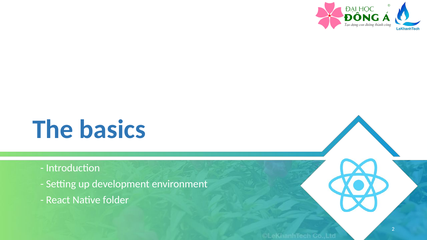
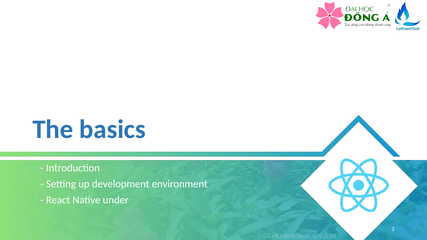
folder: folder -> under (116, 200)
